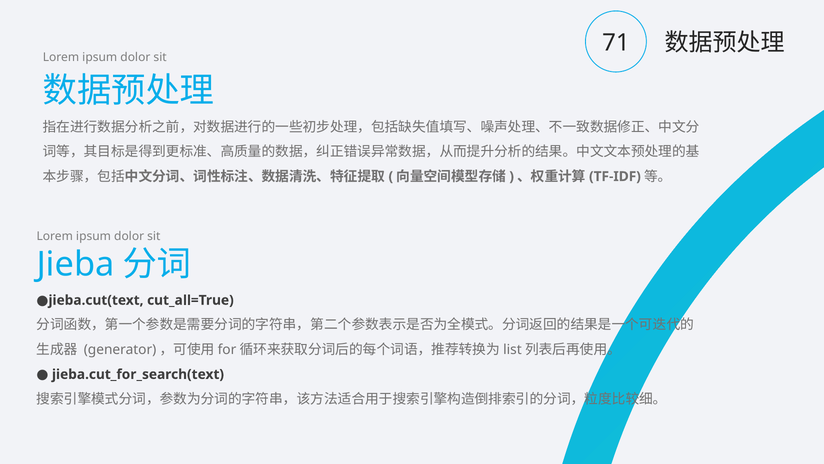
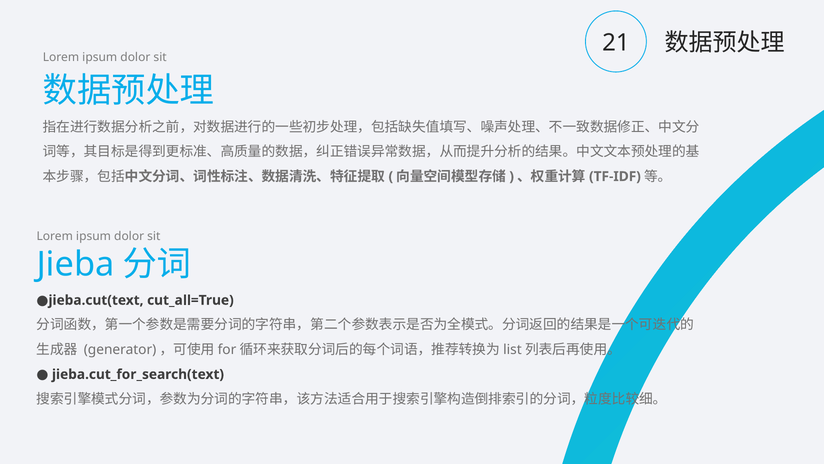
71: 71 -> 21 (616, 43)
